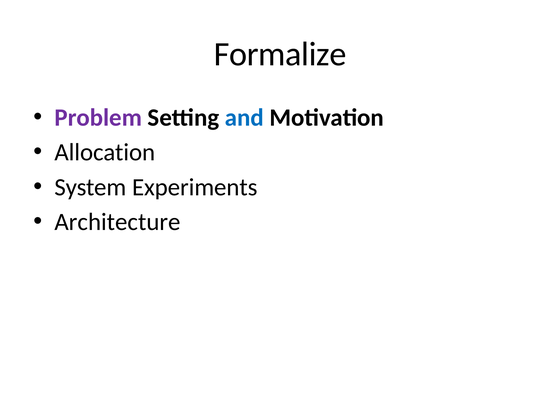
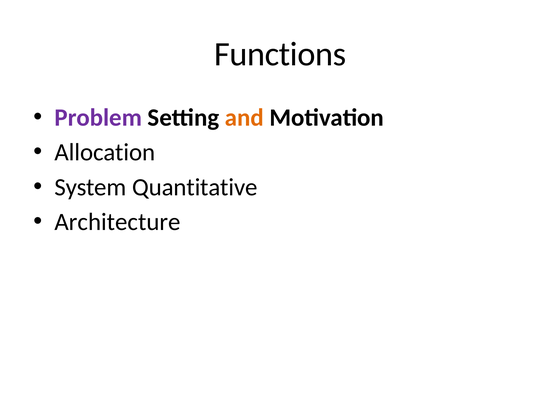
Formalize: Formalize -> Functions (280, 54)
and colour: blue -> orange (244, 117)
Experiments: Experiments -> Quantitative (195, 187)
